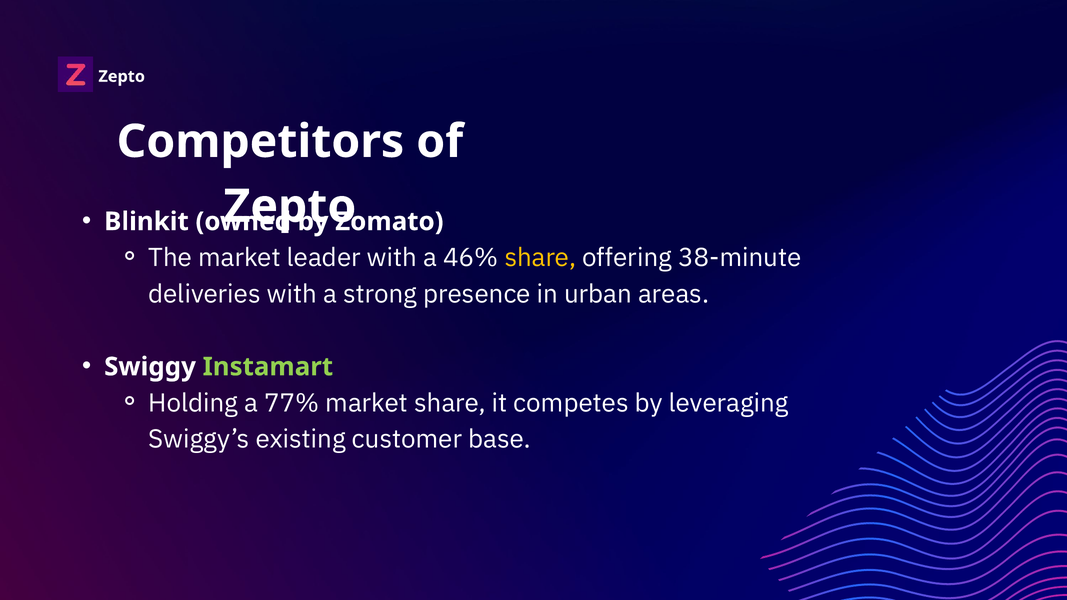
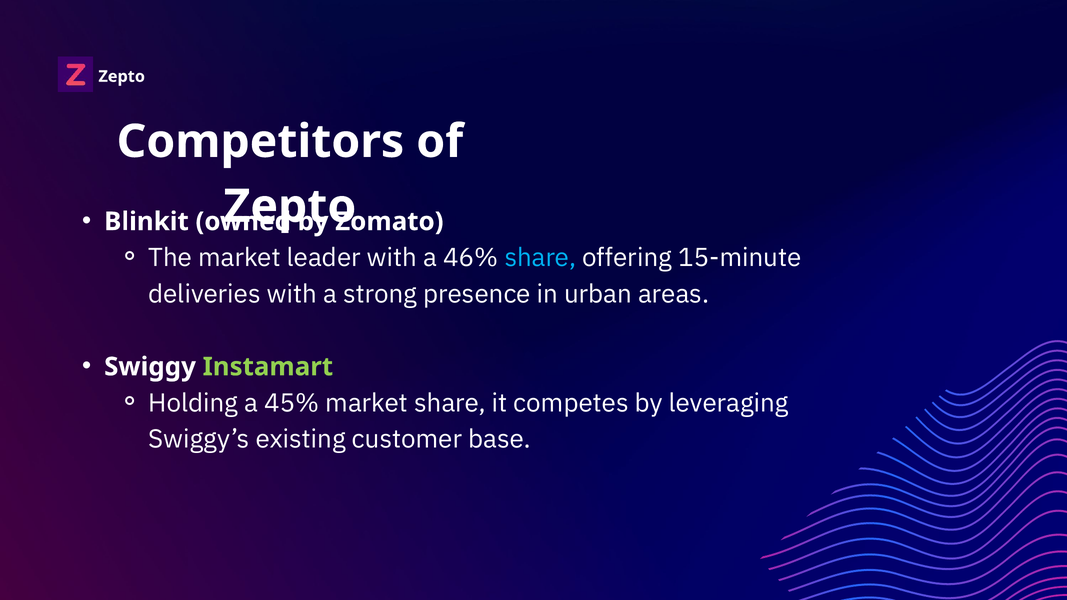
share colour: yellow -> light blue (540, 258)
38-minute: 38-minute -> 15-minute (740, 258)
77%: 77% -> 45% (292, 403)
